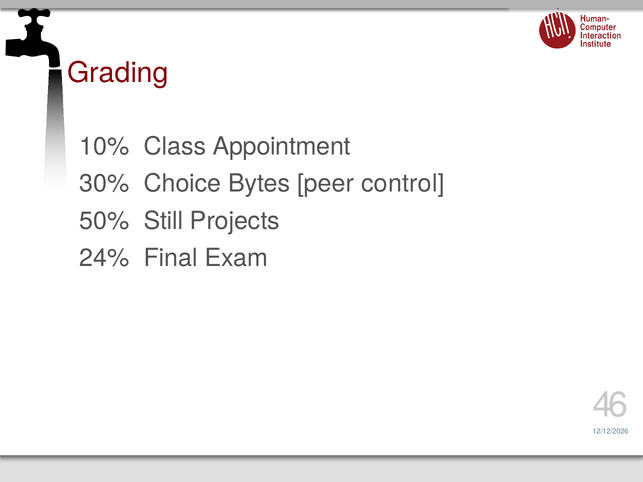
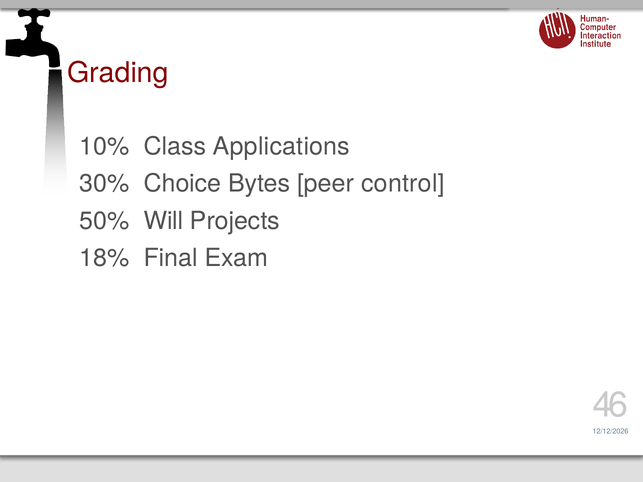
Appointment: Appointment -> Applications (281, 147)
Still: Still -> Will (163, 221)
24%: 24% -> 18% (104, 258)
